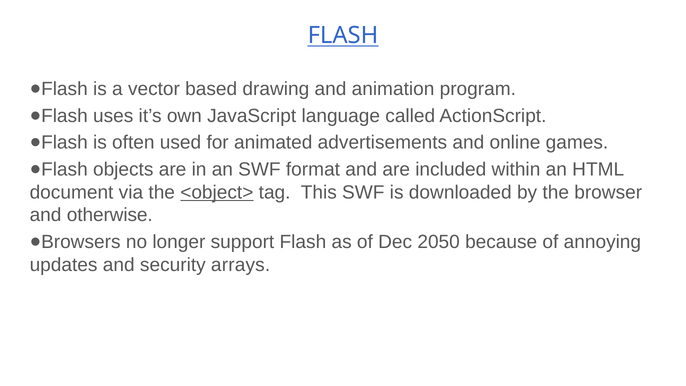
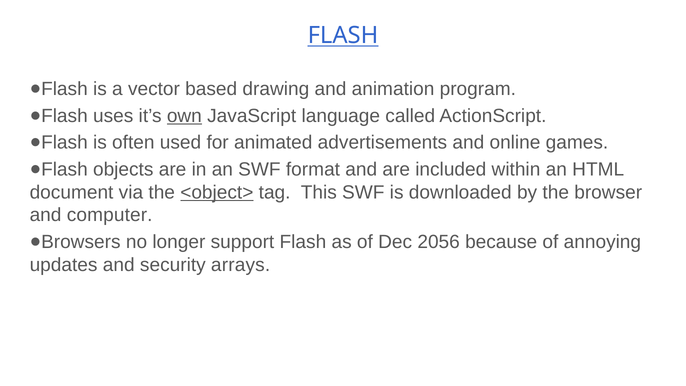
own underline: none -> present (184, 116)
otherwise: otherwise -> computer (110, 215)
2050: 2050 -> 2056 (439, 242)
